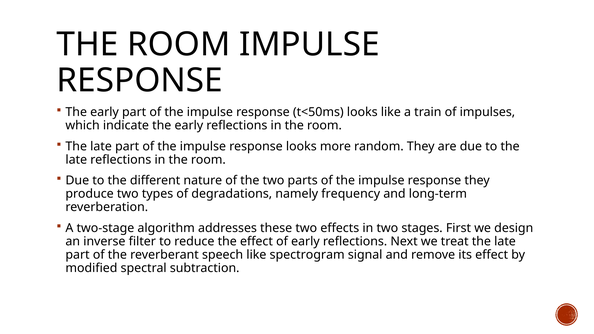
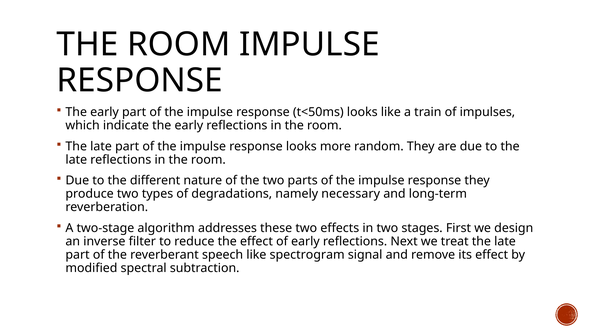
frequency: frequency -> necessary (351, 194)
